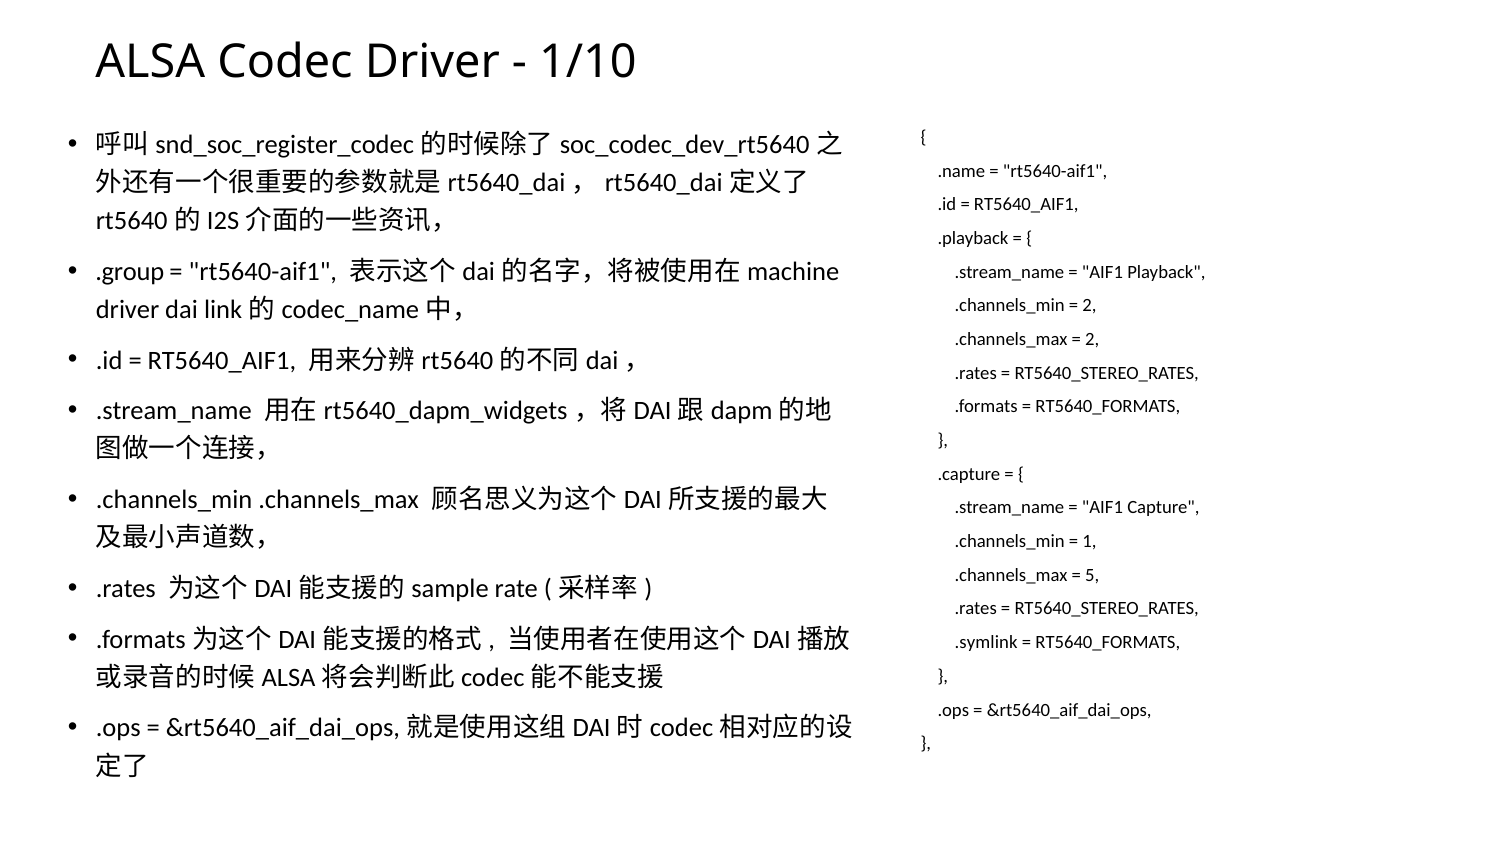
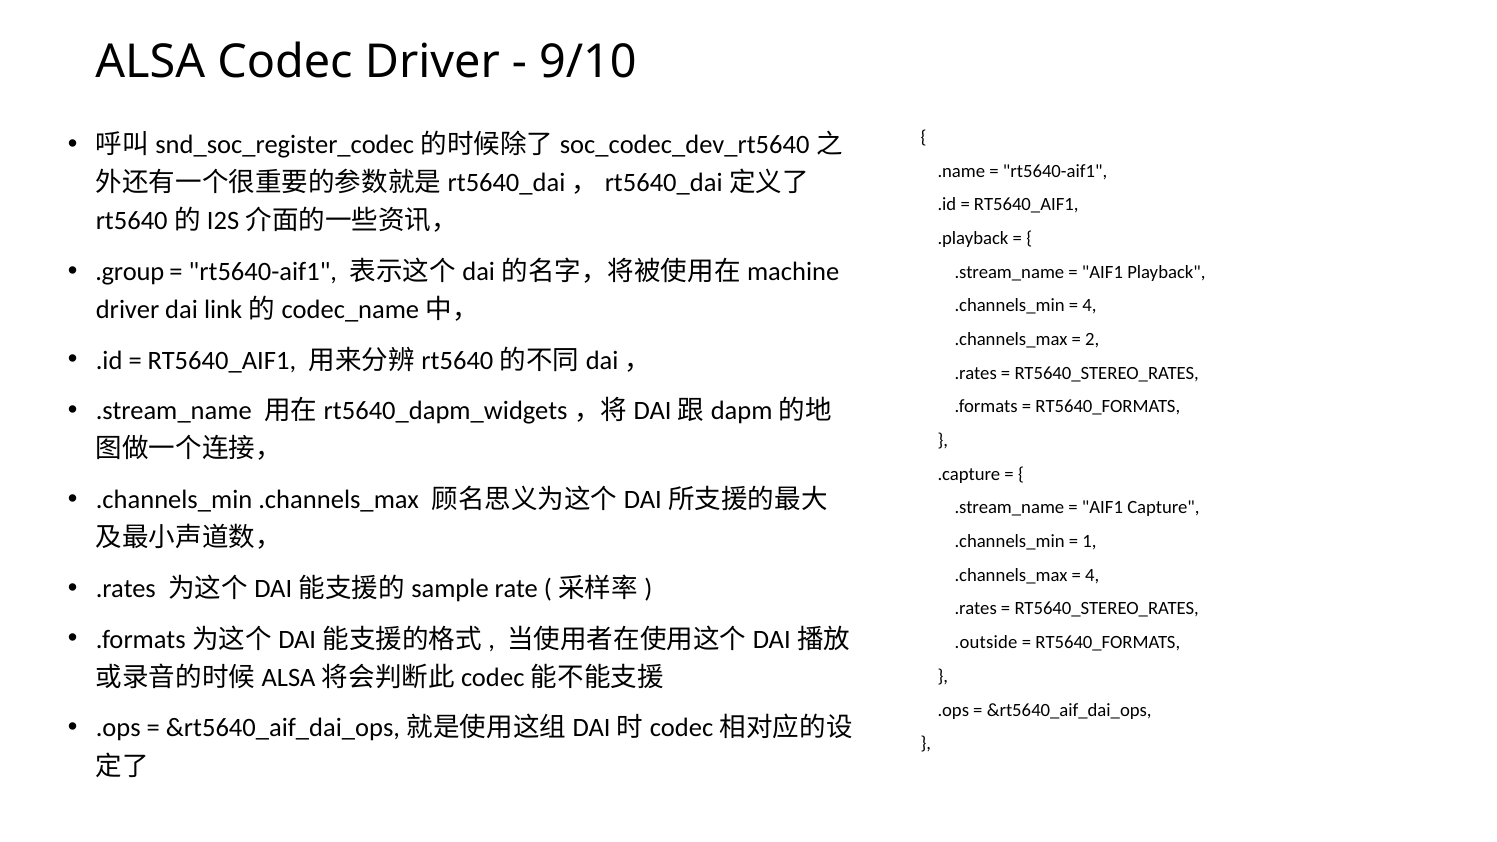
1/10: 1/10 -> 9/10 (588, 62)
2: 2 -> 4 (1089, 306)
5: 5 -> 4 (1092, 575)
.symlink: .symlink -> .outside (986, 643)
